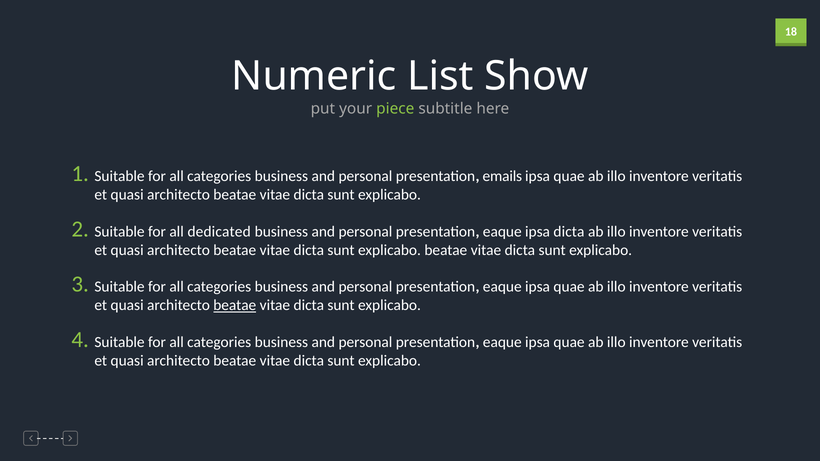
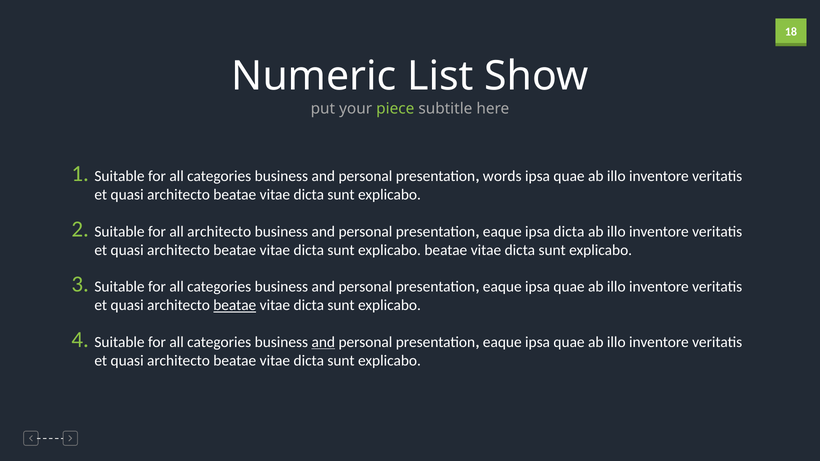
emails: emails -> words (502, 176)
all dedicated: dedicated -> architecto (219, 232)
and underline: none -> present (323, 342)
